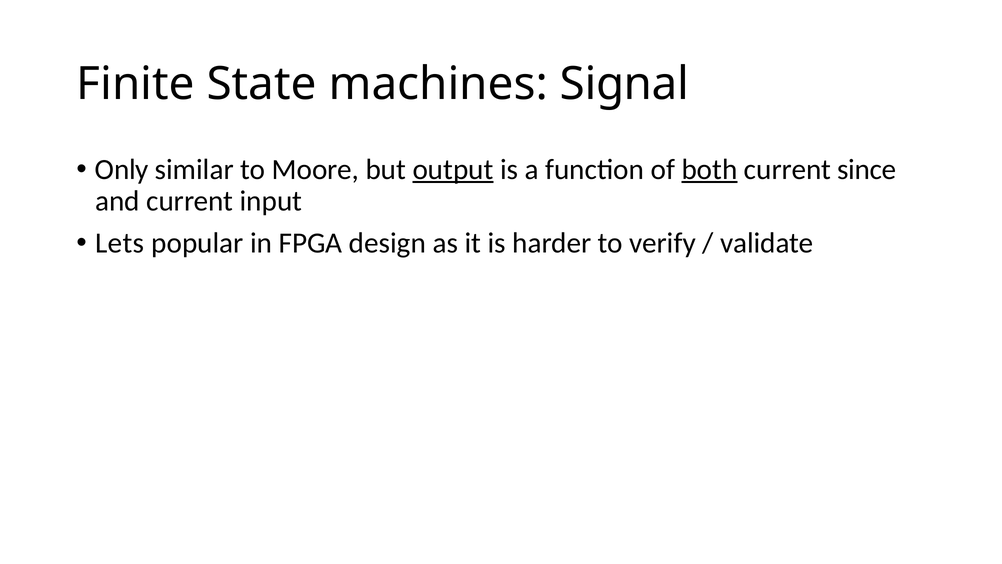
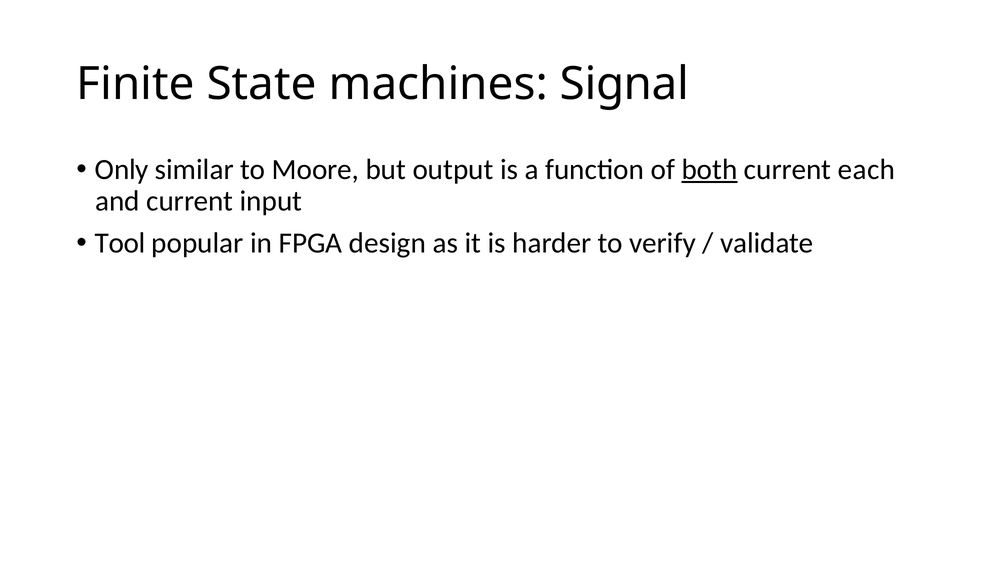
output underline: present -> none (453, 169)
since: since -> each (866, 169)
Lets: Lets -> Tool (120, 243)
